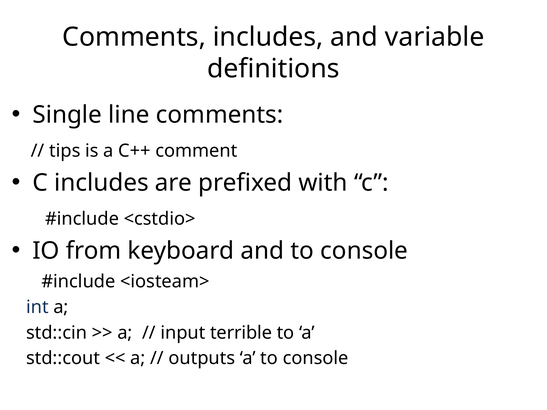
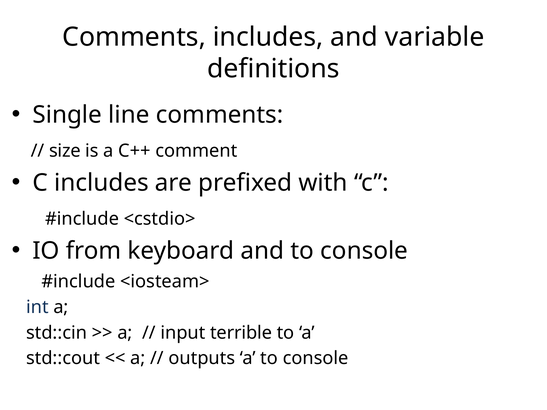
tips: tips -> size (65, 151)
